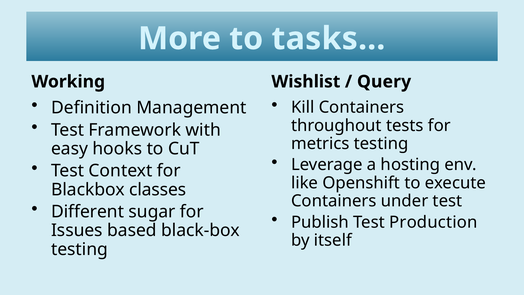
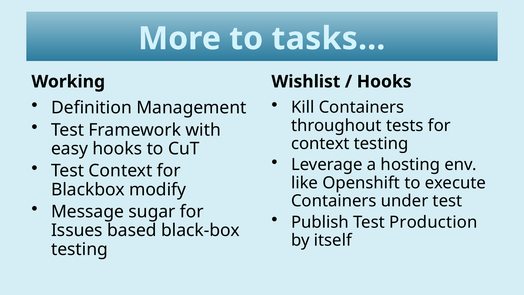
Query: Query -> Hooks (384, 82)
metrics: metrics -> context (320, 143)
classes: classes -> modify (158, 189)
Different: Different -> Message (88, 211)
